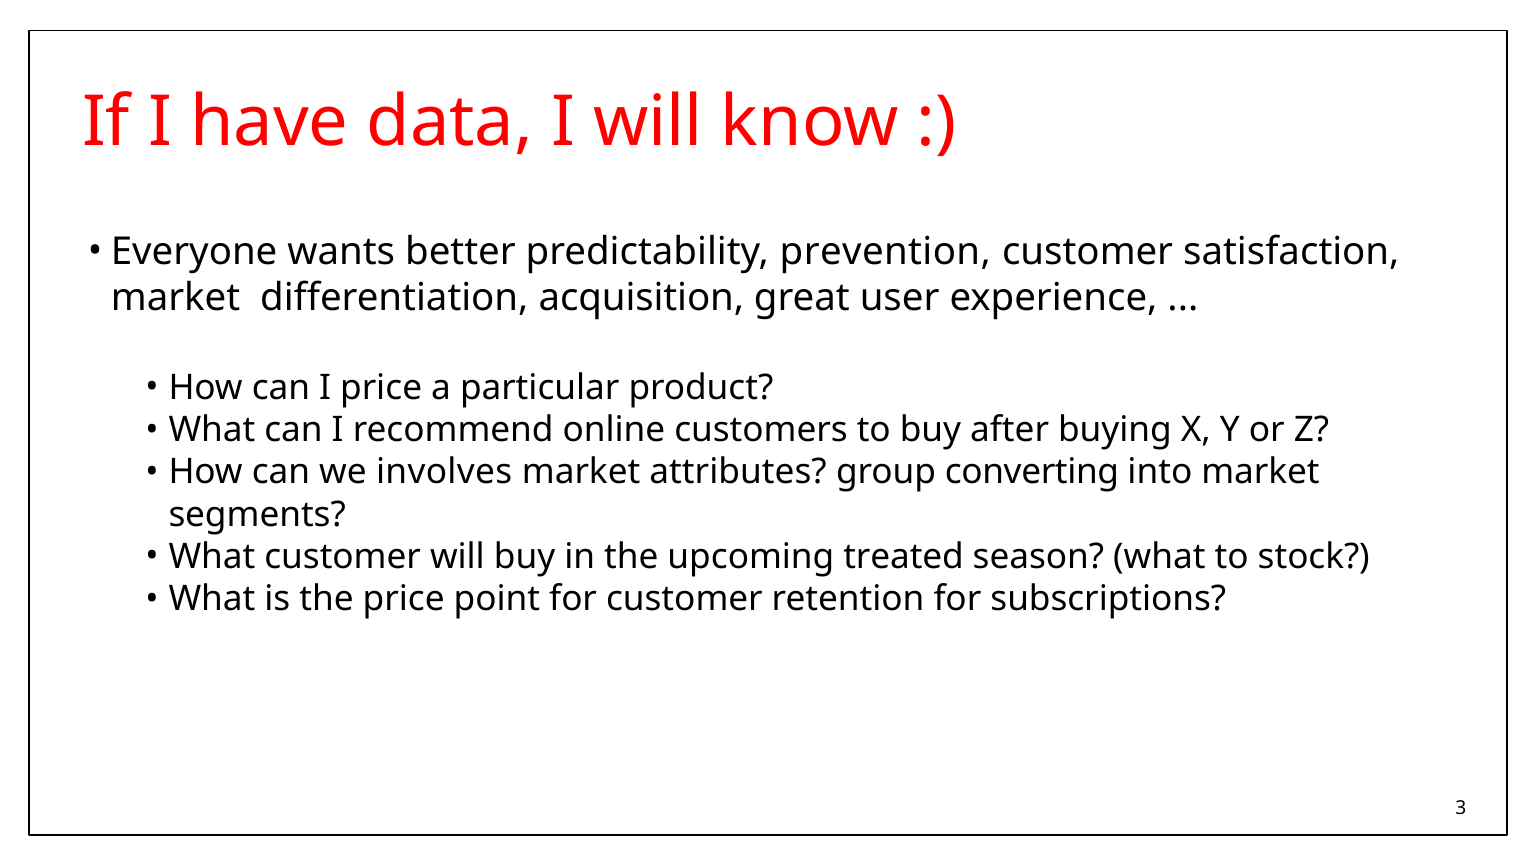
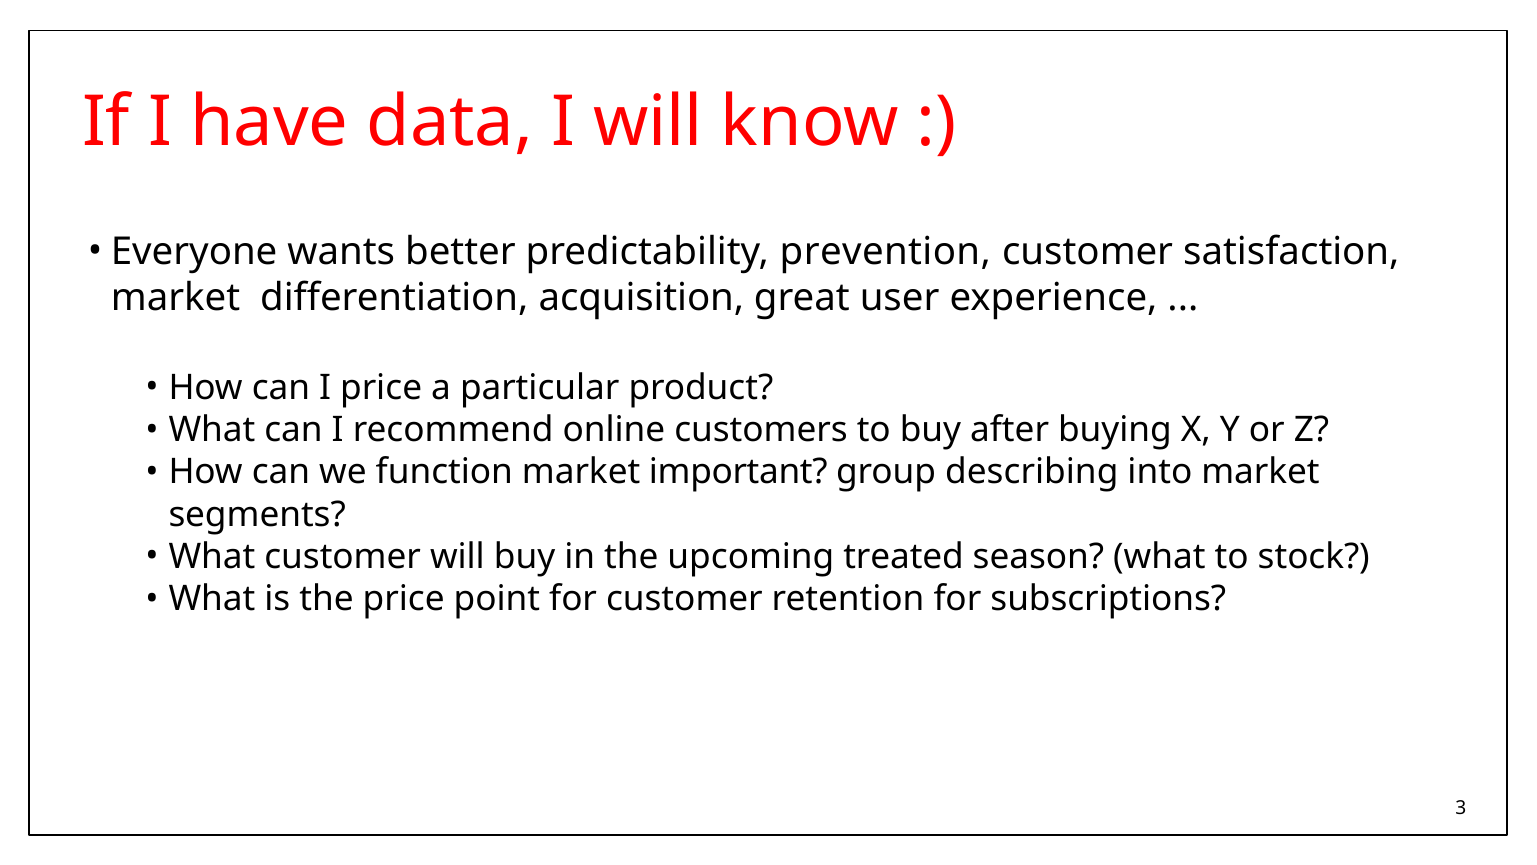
involves: involves -> function (444, 472)
attributes: attributes -> important (738, 472)
converting: converting -> describing (1032, 472)
